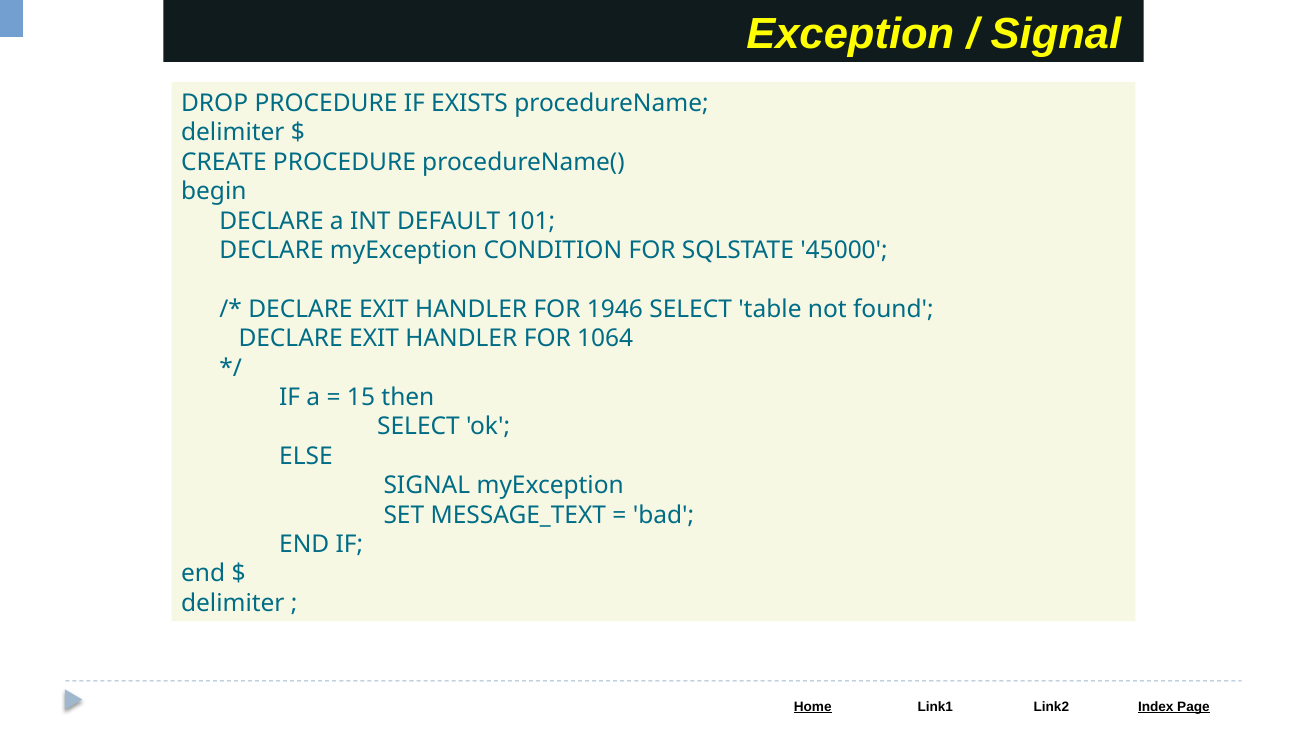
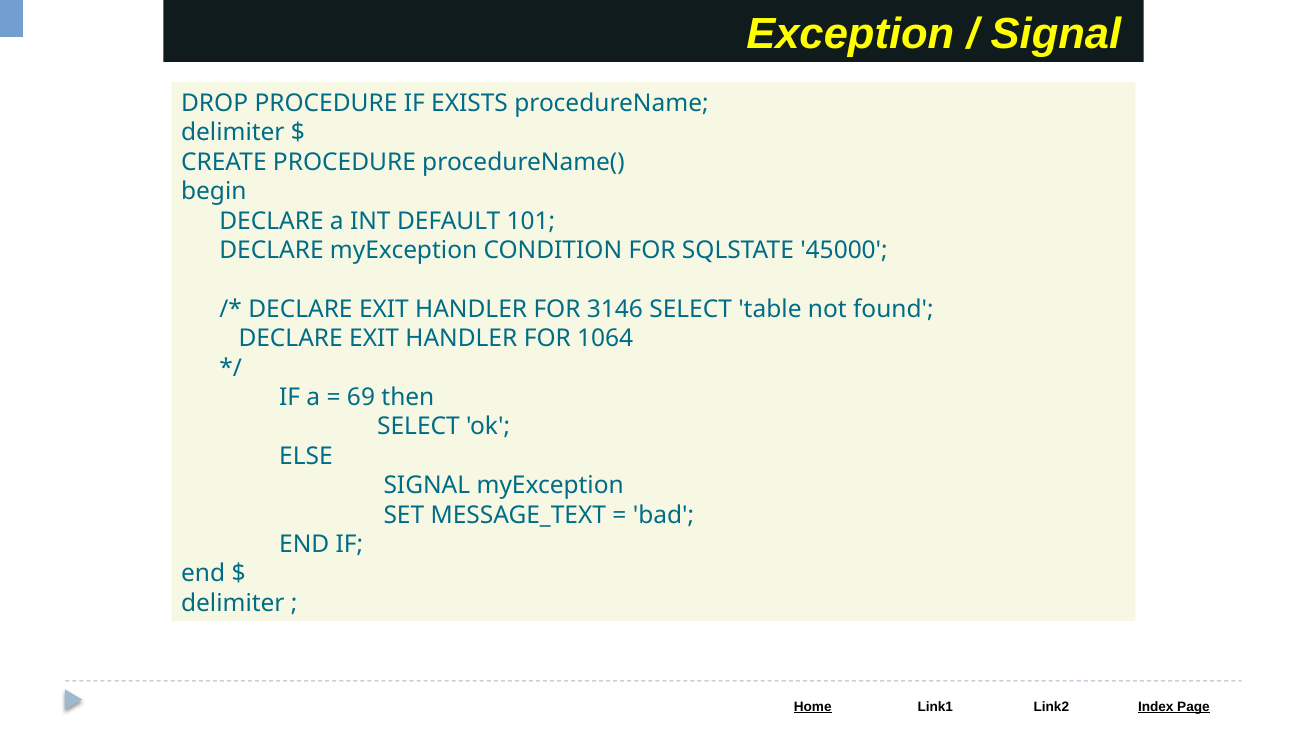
1946: 1946 -> 3146 (615, 309)
15: 15 -> 69 (361, 398)
